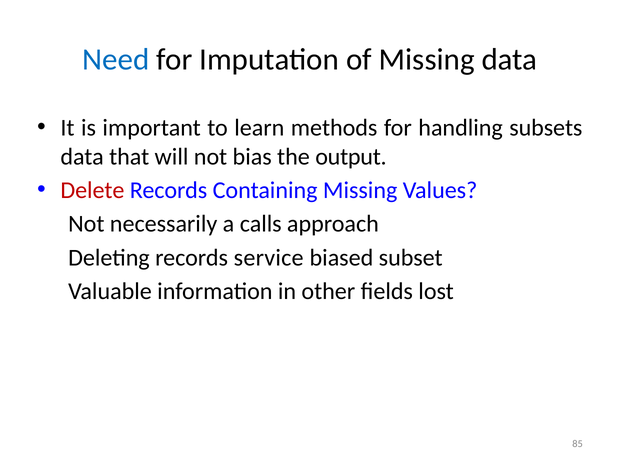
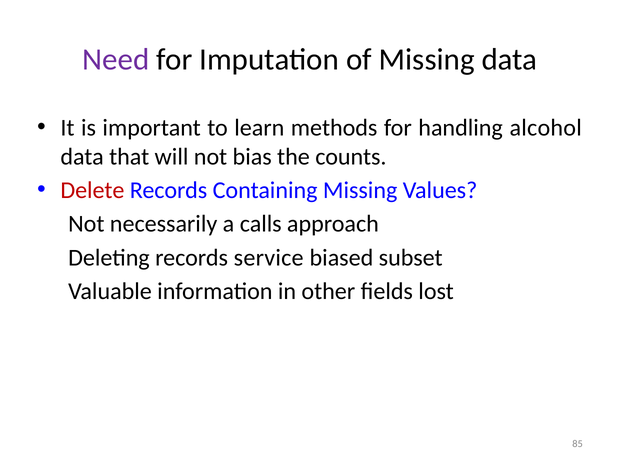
Need colour: blue -> purple (116, 60)
subsets: subsets -> alcohol (546, 128)
output: output -> counts (351, 157)
